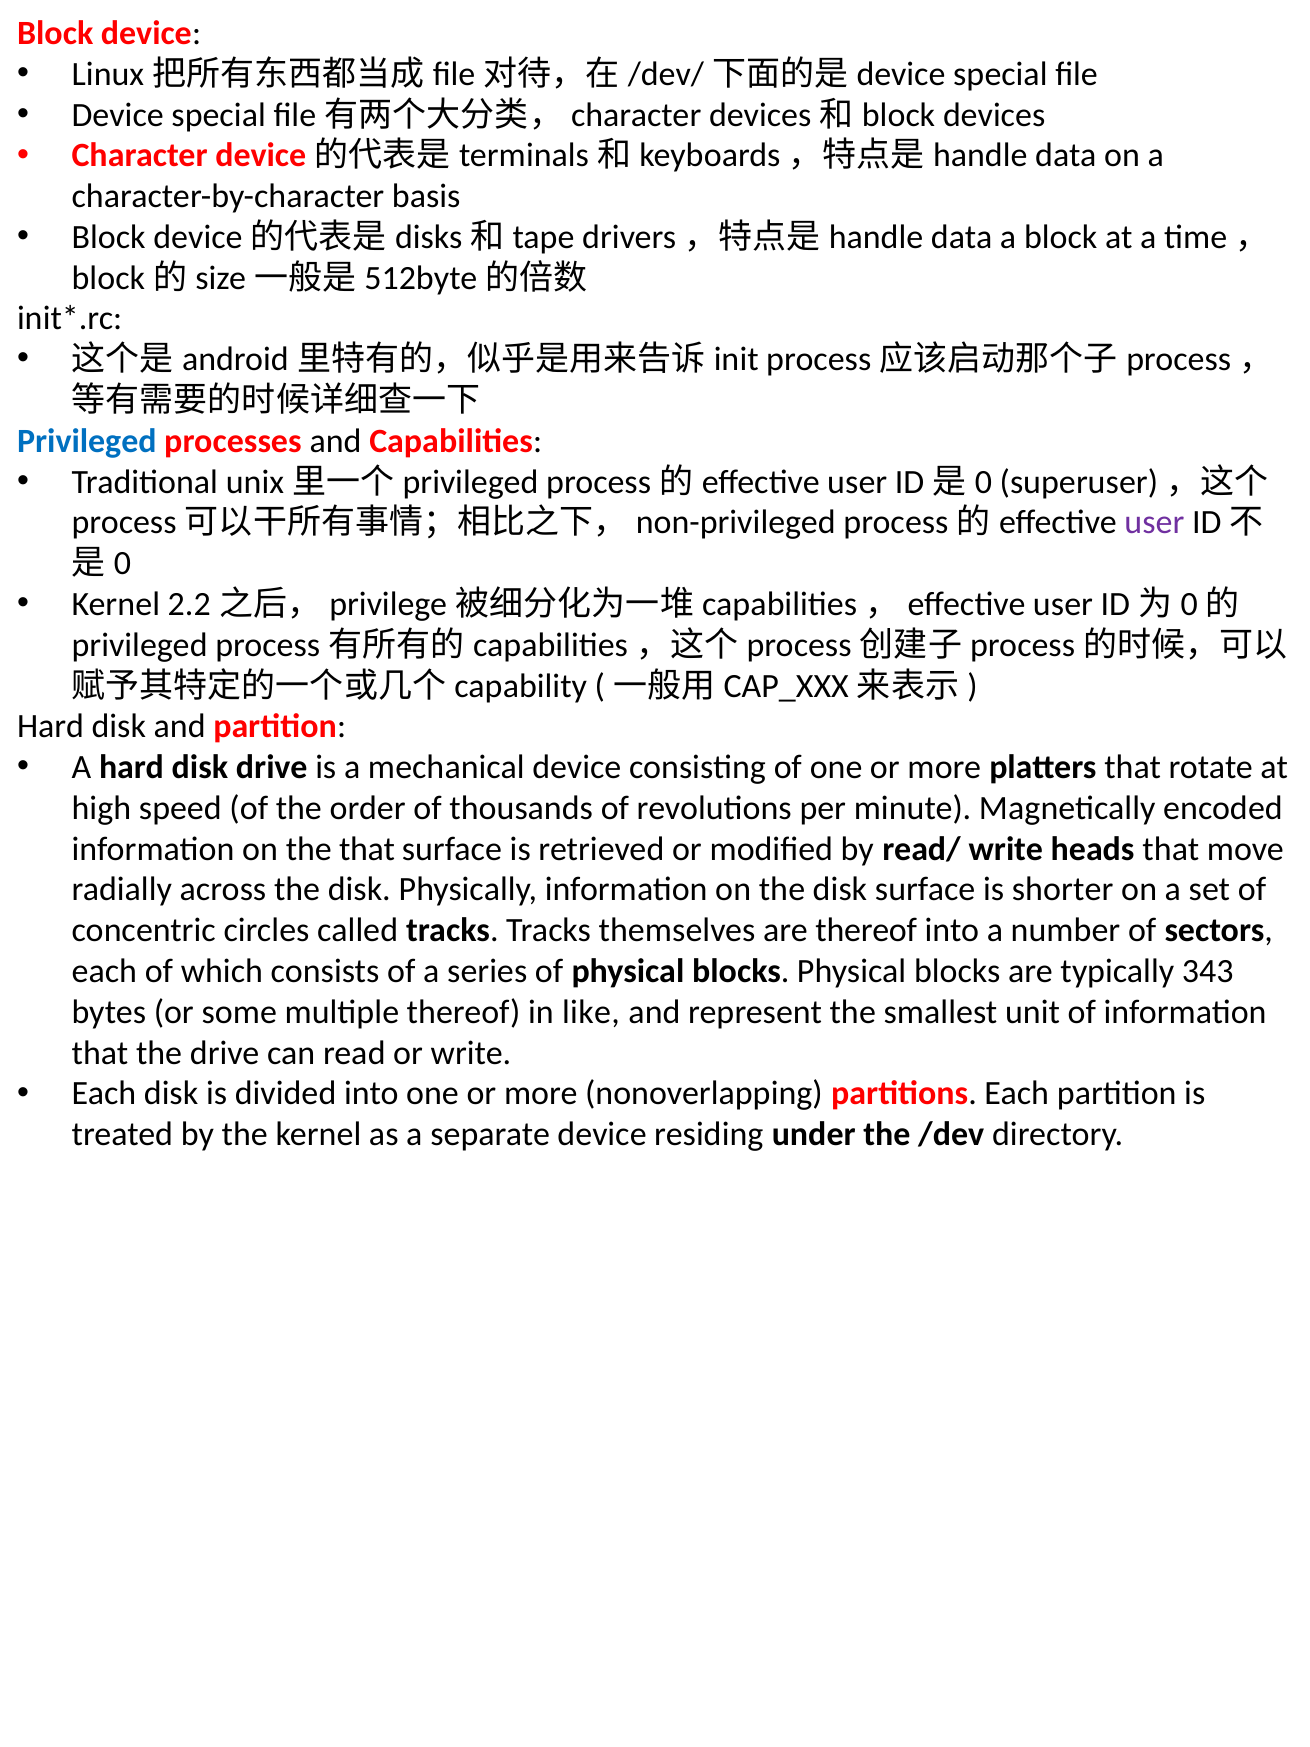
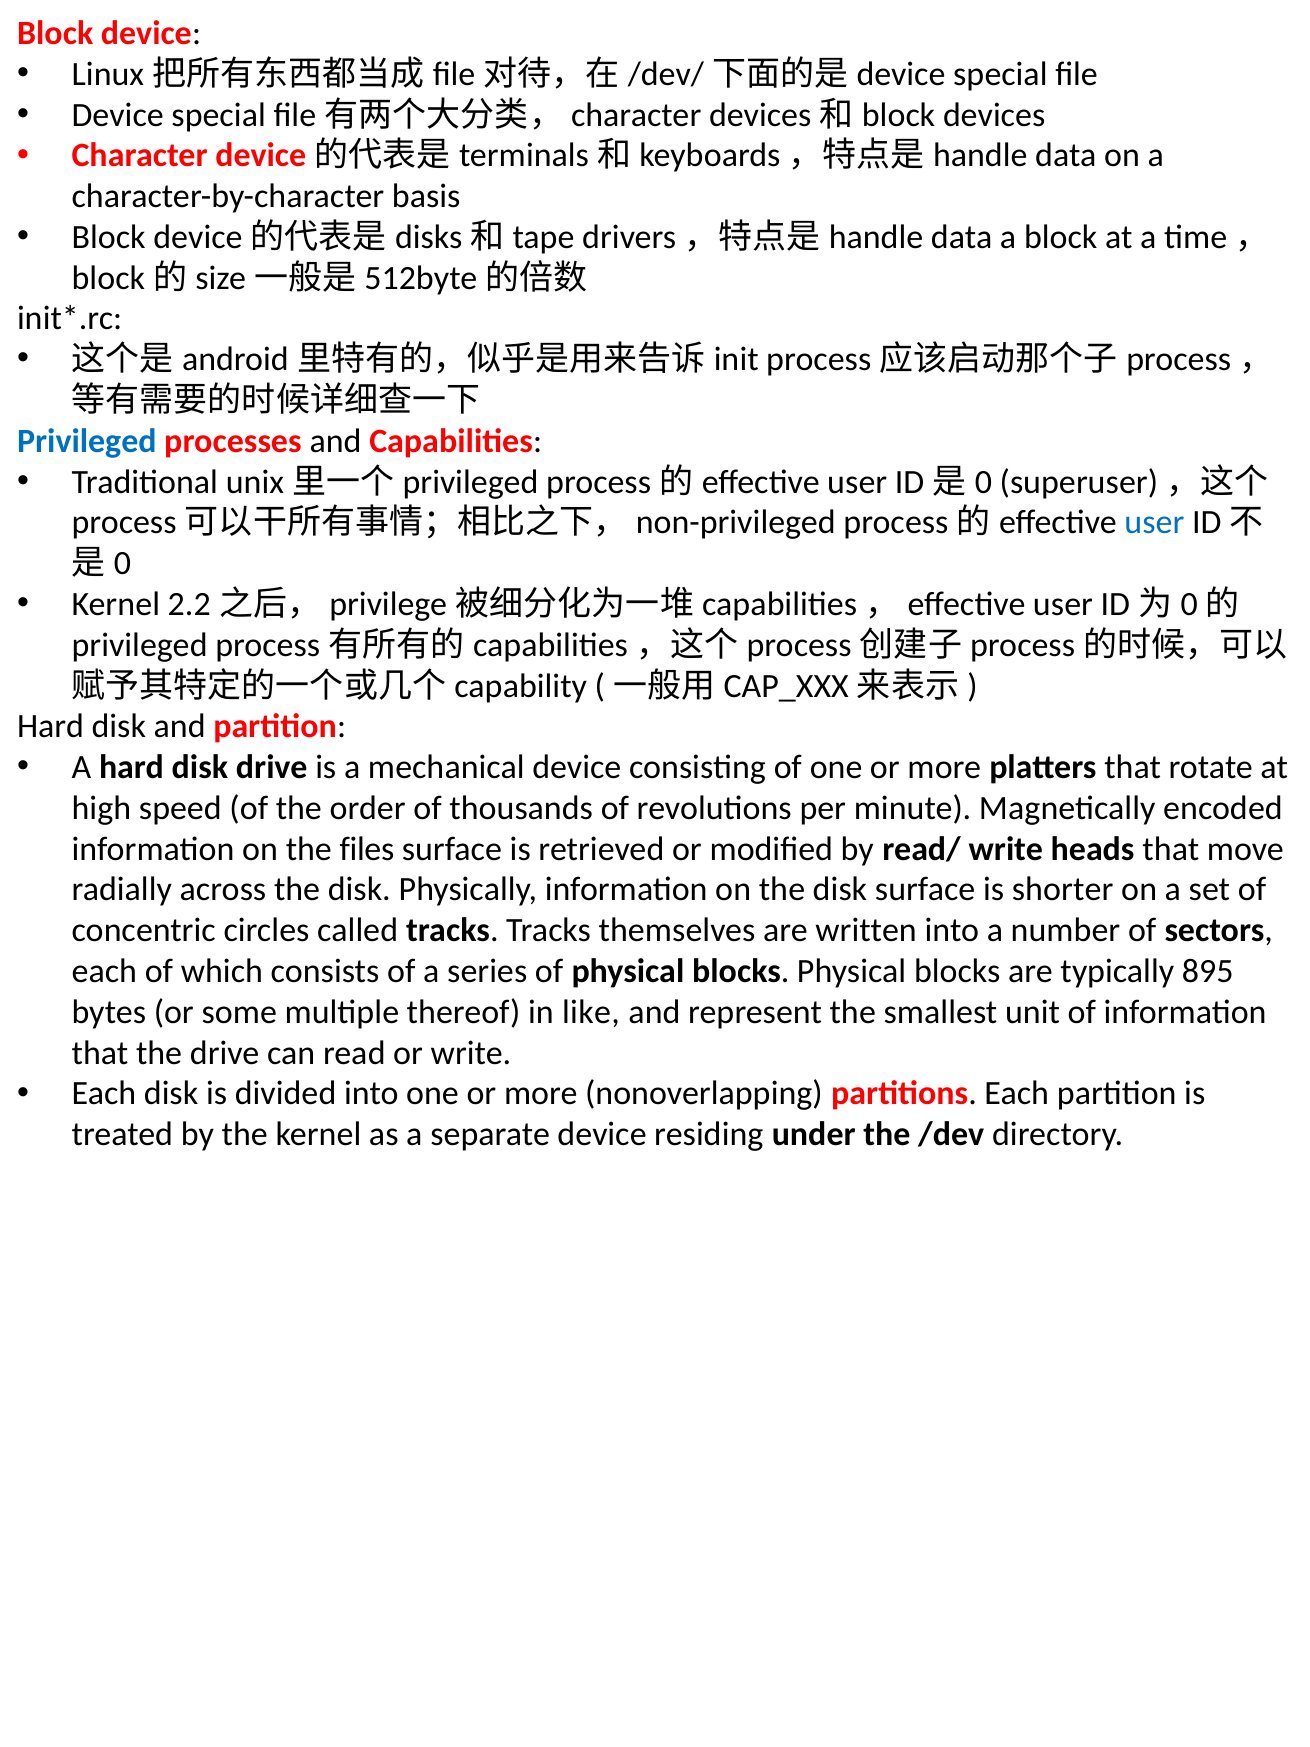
user colour: purple -> blue (1154, 523)
the that: that -> files (367, 849)
are thereof: thereof -> written (866, 930)
343: 343 -> 895 (1208, 971)
